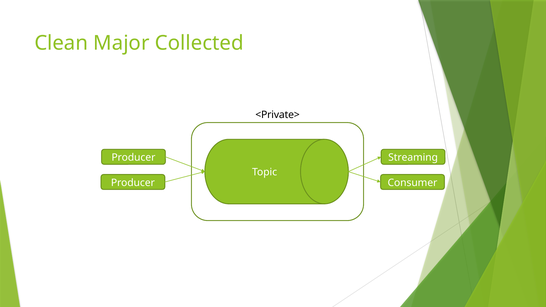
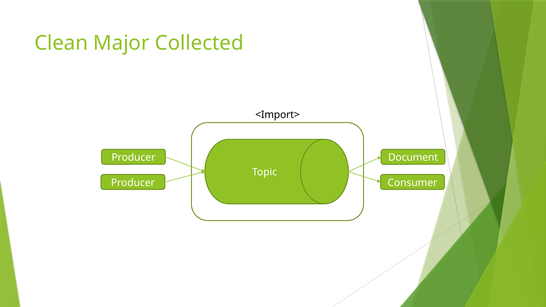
<Private>: <Private> -> <Import> (278, 115)
Streaming: Streaming -> Document (413, 158)
